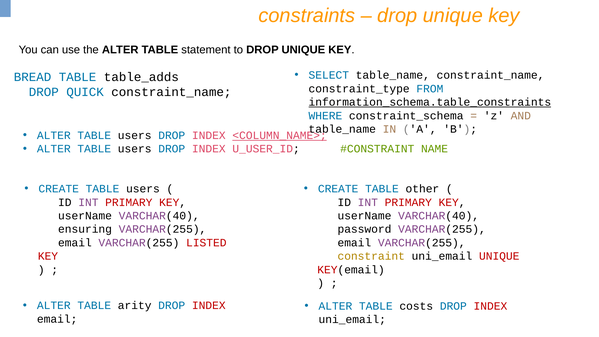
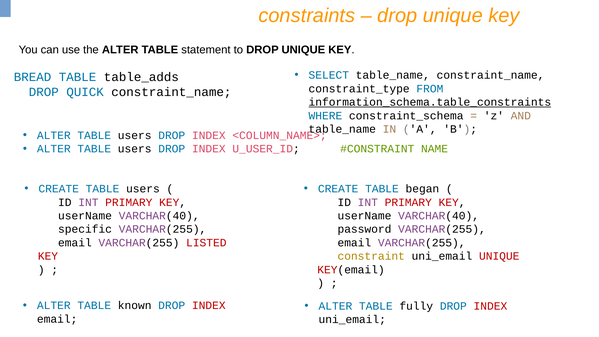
<COLUMN_NAME> underline: present -> none (280, 135)
other: other -> began (422, 189)
ensuring: ensuring -> specific (85, 229)
arity: arity -> known (135, 306)
costs: costs -> fully (416, 306)
